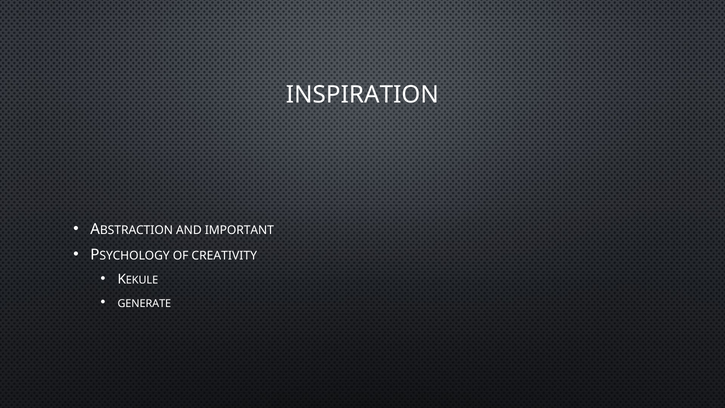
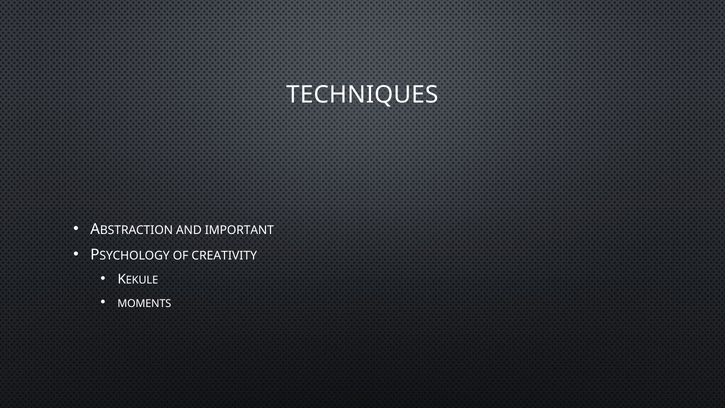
INSPIRATION: INSPIRATION -> TECHNIQUES (362, 95)
GENERATE: GENERATE -> MOMENTS (144, 303)
